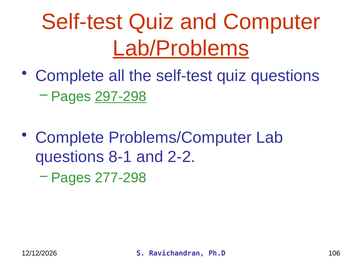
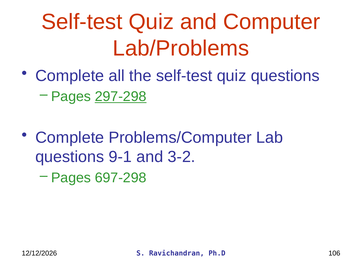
Lab/Problems underline: present -> none (181, 48)
8-1: 8-1 -> 9-1 (120, 157)
2-2: 2-2 -> 3-2 (182, 157)
277-298: 277-298 -> 697-298 (121, 178)
